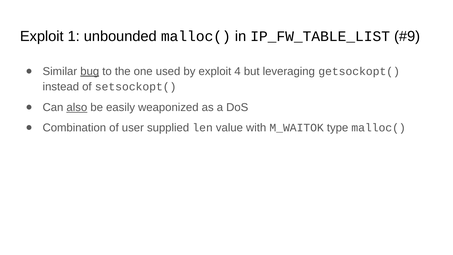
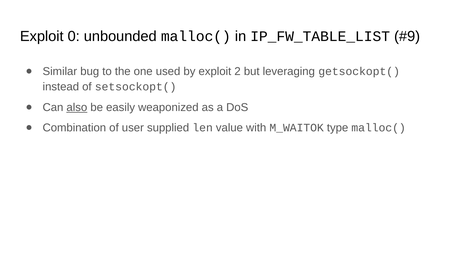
1: 1 -> 0 (74, 36)
bug underline: present -> none (90, 71)
4: 4 -> 2 (238, 71)
